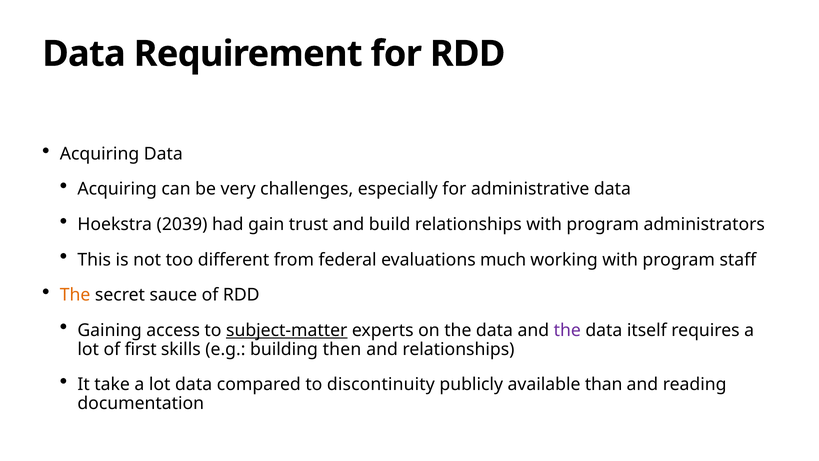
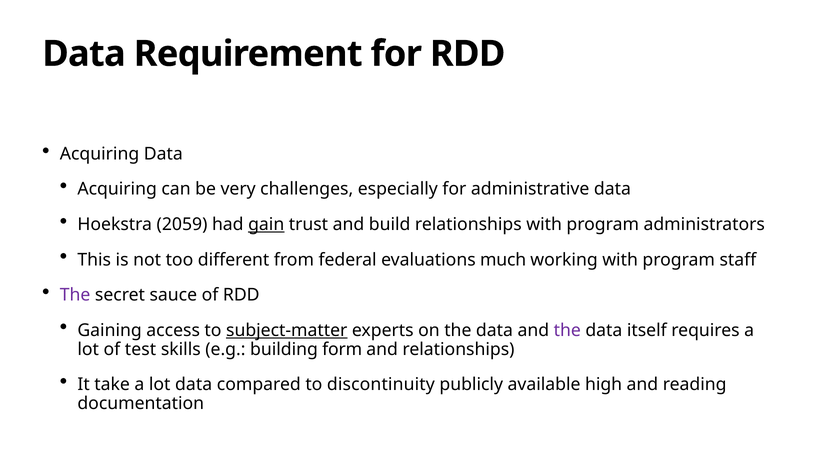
2039: 2039 -> 2059 (182, 224)
gain underline: none -> present (266, 224)
The colour: orange -> purple (75, 295)
first: first -> test (141, 349)
then: then -> form (342, 349)
than: than -> high (604, 384)
